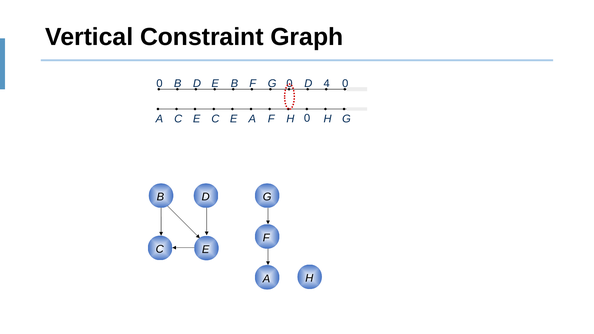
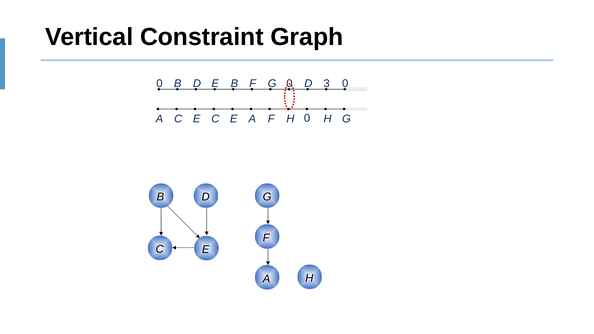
4: 4 -> 3 (327, 84)
